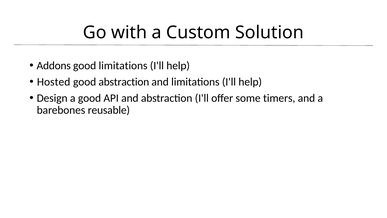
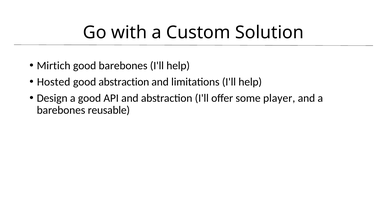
Addons: Addons -> Mirtich (54, 65)
good limitations: limitations -> barebones (123, 65)
timers: timers -> player (279, 98)
